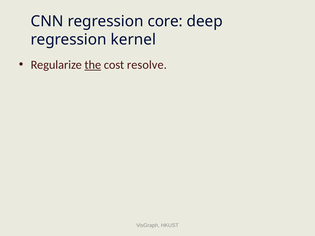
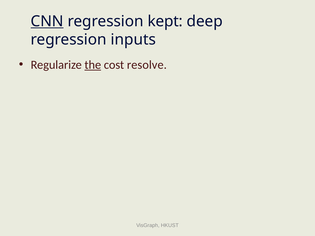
CNN underline: none -> present (47, 21)
core: core -> kept (165, 21)
kernel: kernel -> inputs (133, 40)
